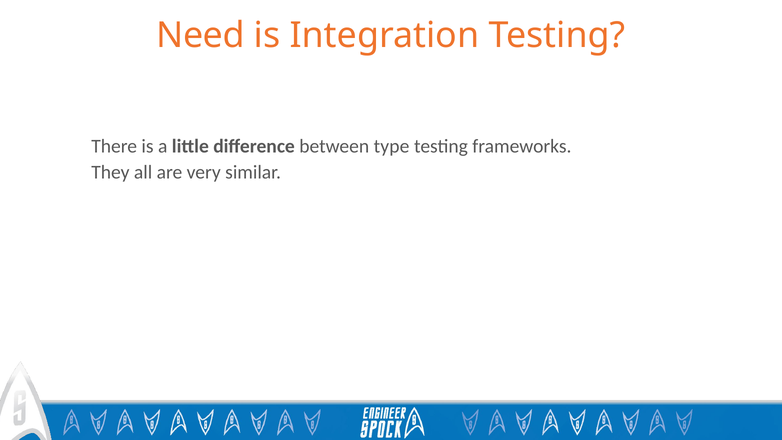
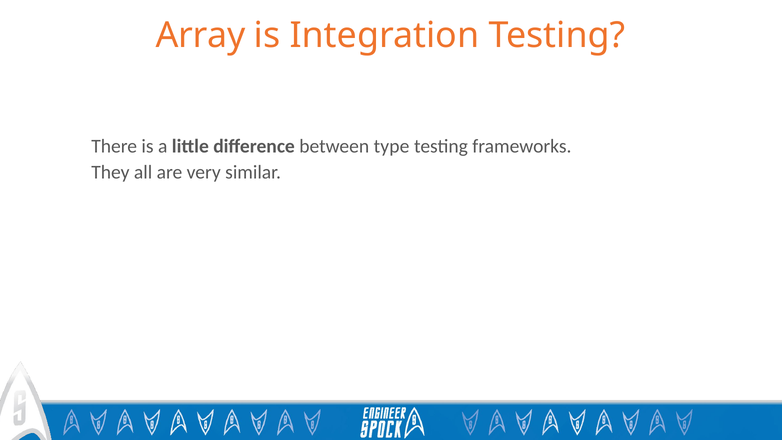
Need: Need -> Array (201, 35)
